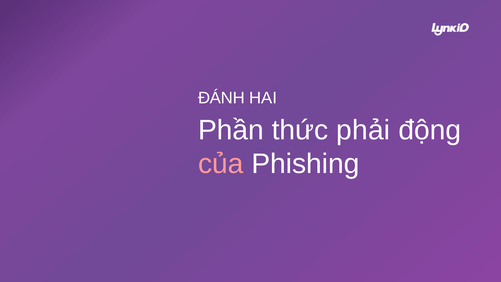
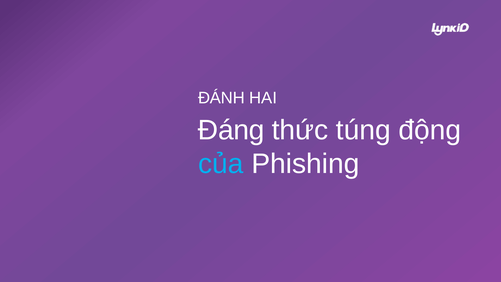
Phần: Phần -> Đáng (231, 130)
phải: phải -> túng (363, 130)
của colour: pink -> light blue (221, 164)
